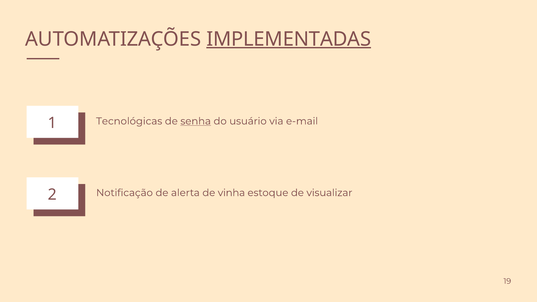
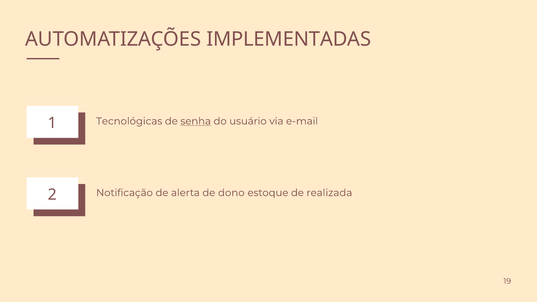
IMPLEMENTADAS underline: present -> none (289, 39)
vinha: vinha -> dono (231, 193)
visualizar: visualizar -> realizada (329, 193)
